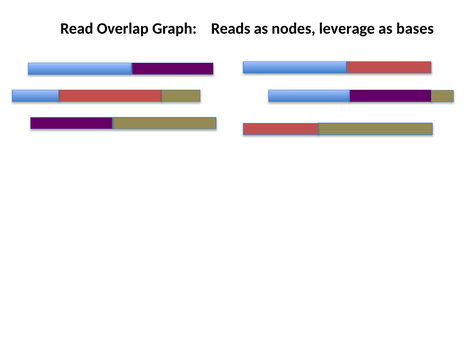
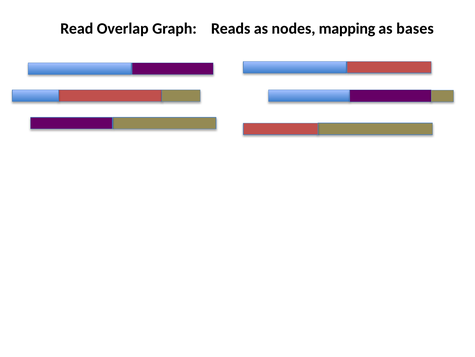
leverage: leverage -> mapping (347, 28)
